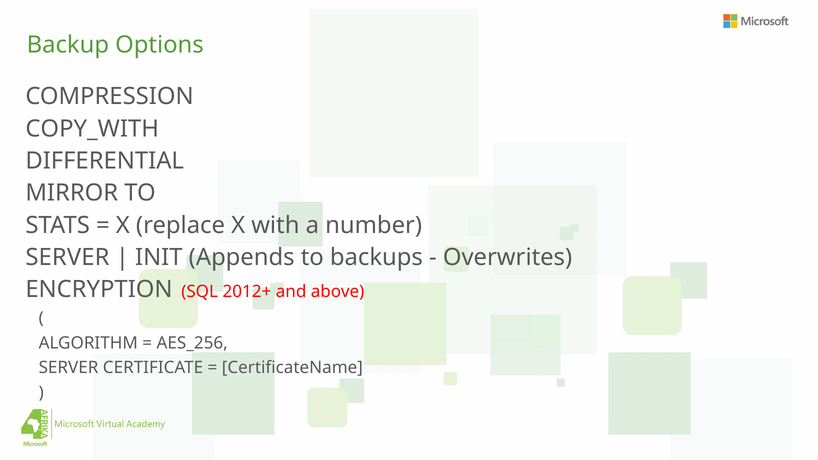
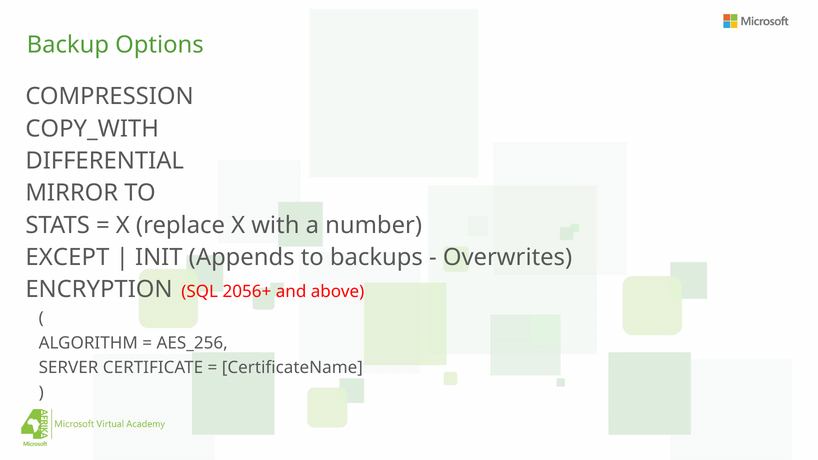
SERVER: SERVER -> EXCEPT (67, 257)
2012+: 2012+ -> 2056+ (247, 292)
